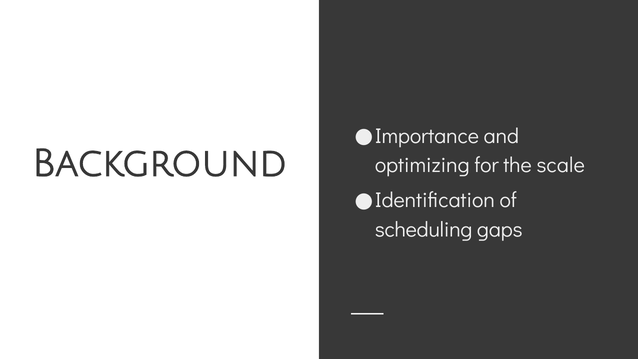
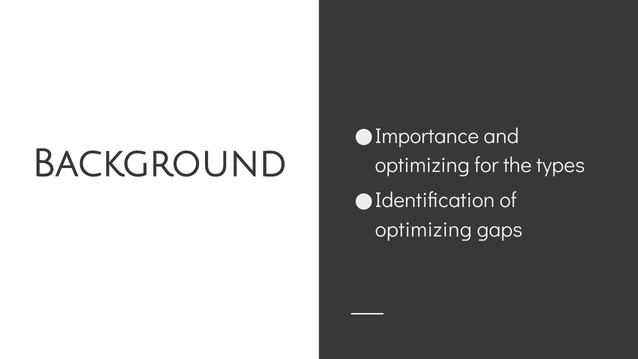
scale: scale -> types (561, 165)
scheduling: scheduling -> optimizing (423, 230)
